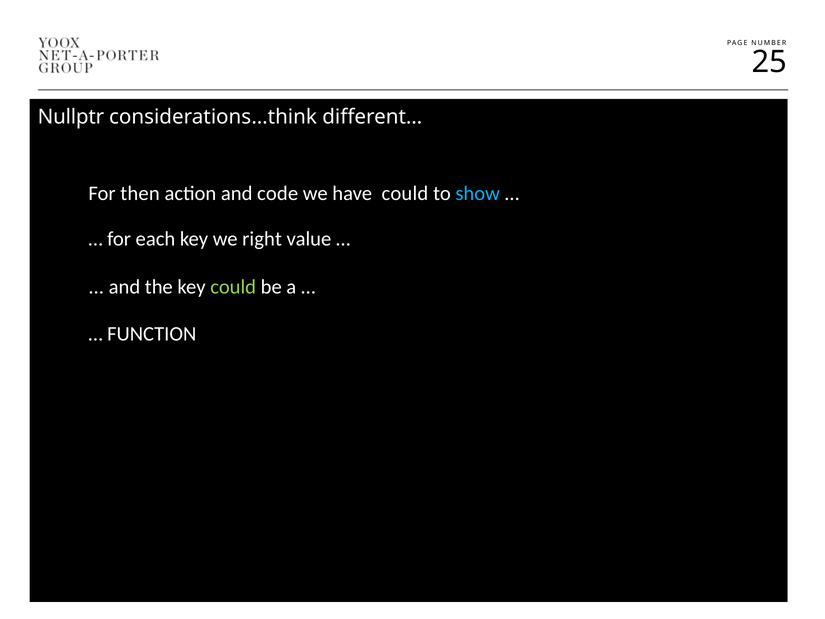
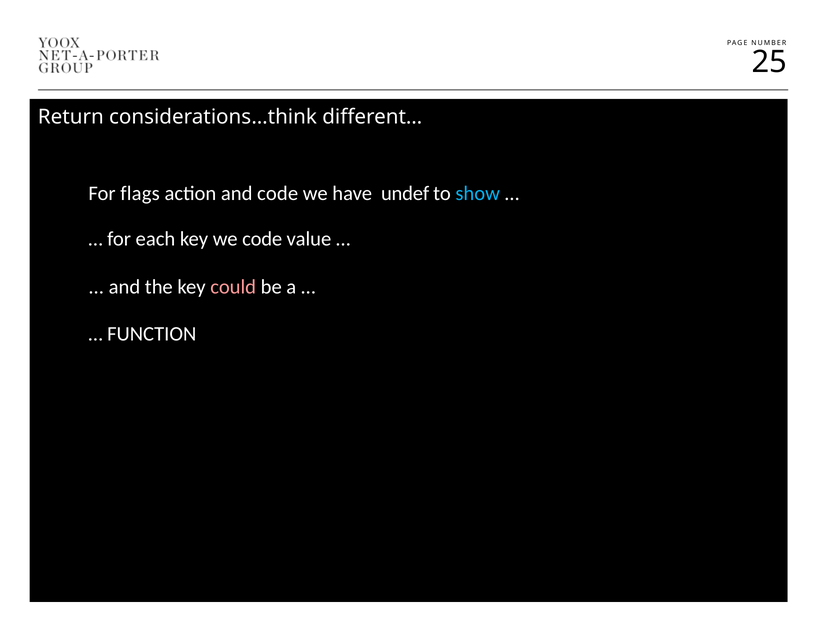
Nullptr: Nullptr -> Return (71, 117)
then: then -> flags (140, 194)
have could: could -> undef (405, 194)
we right: right -> code (262, 239)
could colour: light green -> pink (233, 287)
